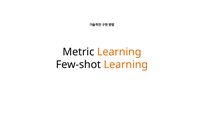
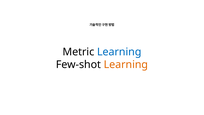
Learning colour: orange -> blue (119, 52)
